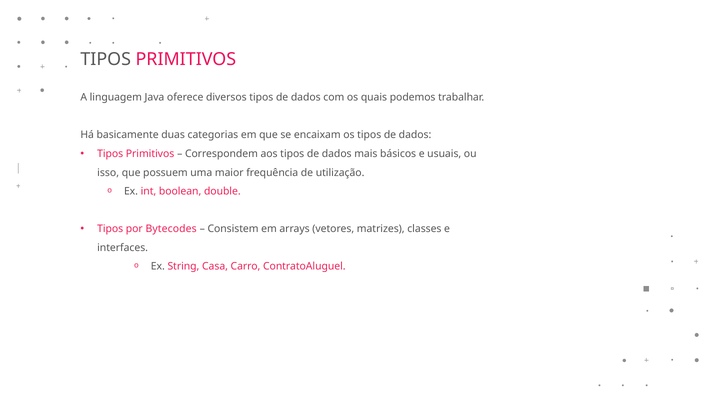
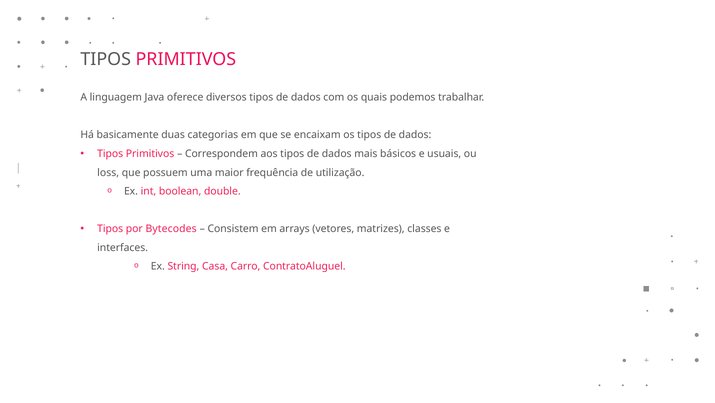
isso: isso -> loss (108, 172)
